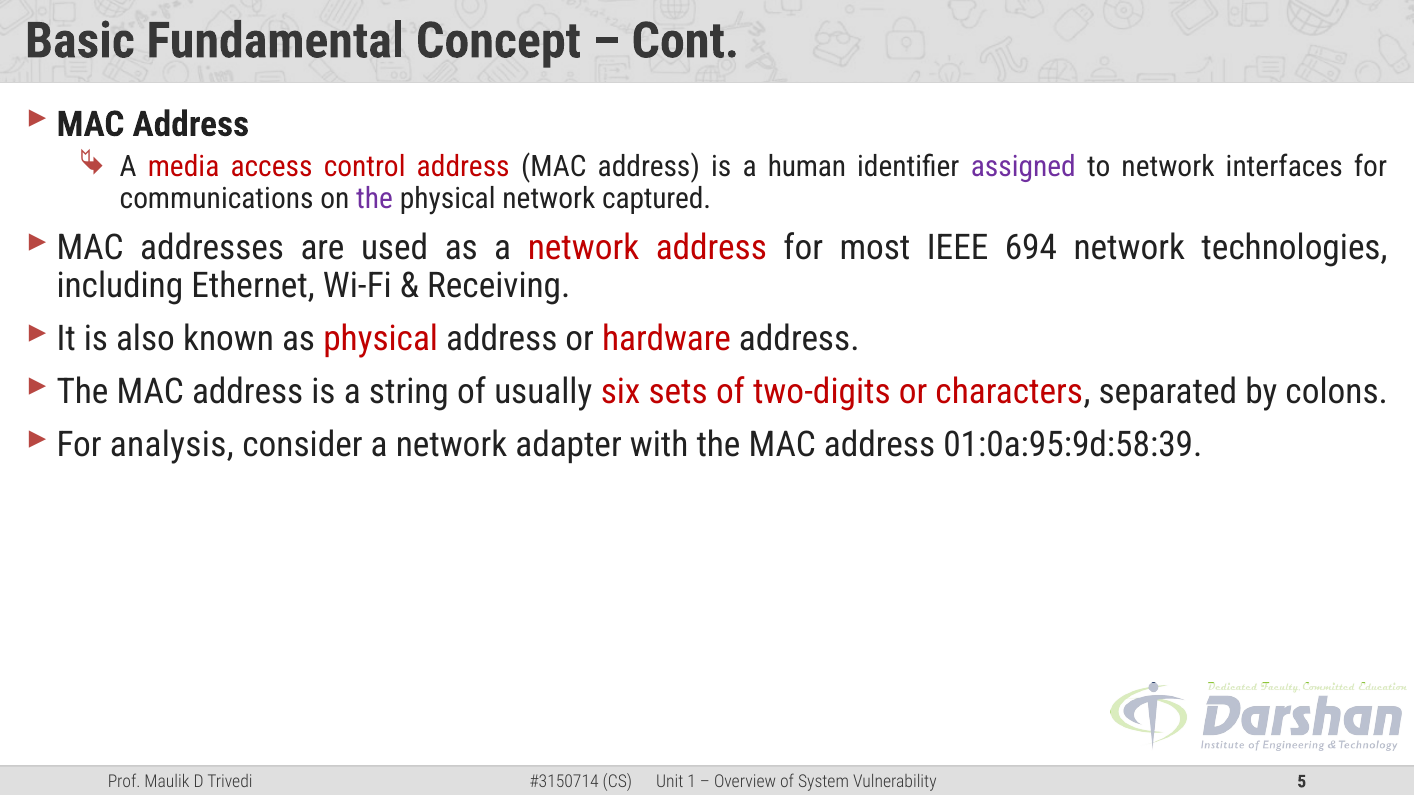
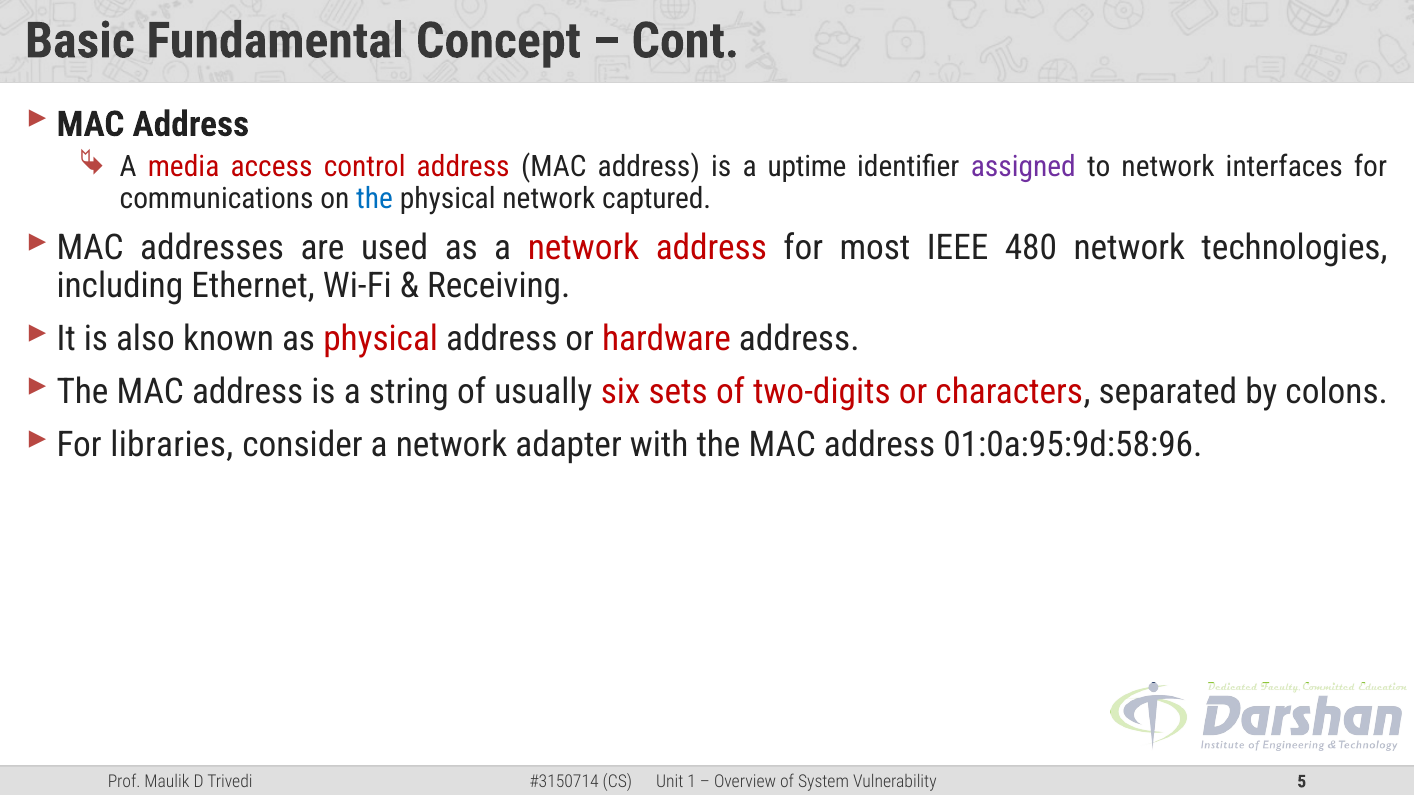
human: human -> uptime (807, 167)
the colour: purple -> blue (375, 198)
694: 694 -> 480 (1031, 248)
analysis: analysis -> libraries (172, 445)
01:0a:95:9d:58:39: 01:0a:95:9d:58:39 -> 01:0a:95:9d:58:96 (1073, 445)
